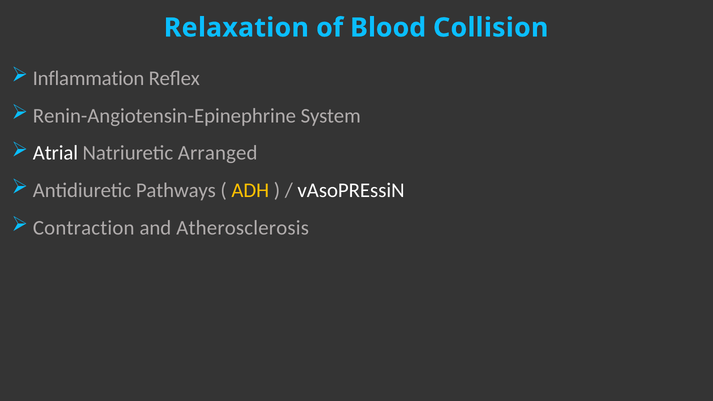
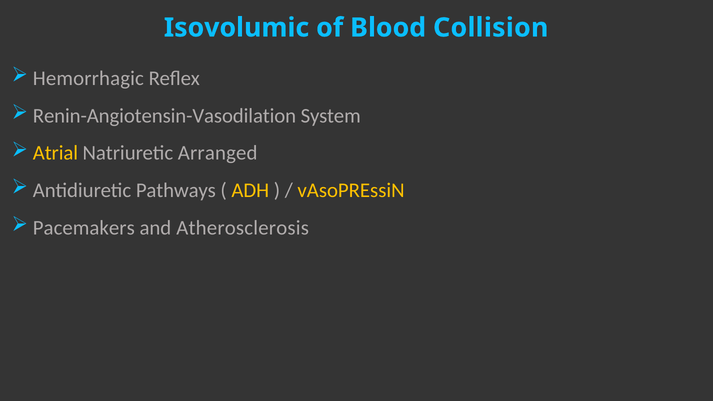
Relaxation: Relaxation -> Isovolumic (236, 28)
Inflammation: Inflammation -> Hemorrhagic (88, 78)
Renin-Angiotensin-Epinephrine: Renin-Angiotensin-Epinephrine -> Renin-Angiotensin-Vasodilation (164, 116)
Atrial colour: white -> yellow (55, 153)
vAsoPREssiN colour: white -> yellow (351, 190)
Contraction: Contraction -> Pacemakers (84, 228)
